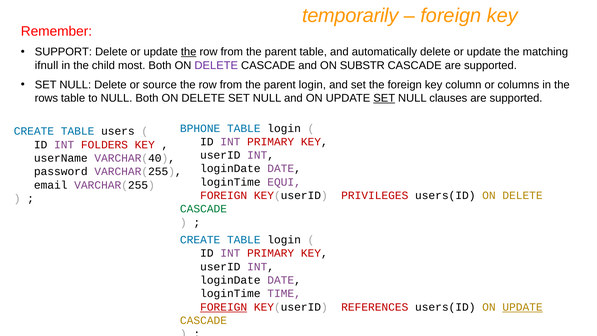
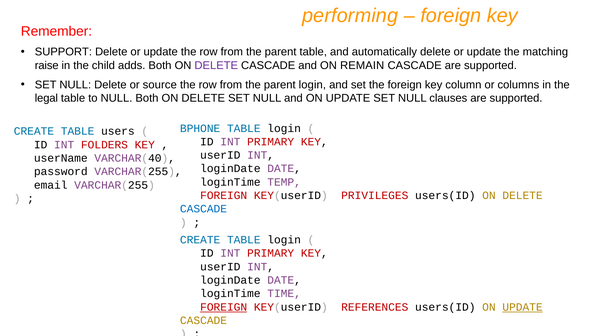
temporarily: temporarily -> performing (350, 16)
the underline: present -> none (189, 52)
ifnull: ifnull -> raise (47, 65)
most: most -> adds (132, 65)
SUBSTR: SUBSTR -> REMAIN (362, 65)
rows: rows -> legal (46, 98)
SET underline: present -> none (384, 98)
EQUI: EQUI -> TEMP (284, 182)
CASCADE colour: green -> blue (204, 209)
